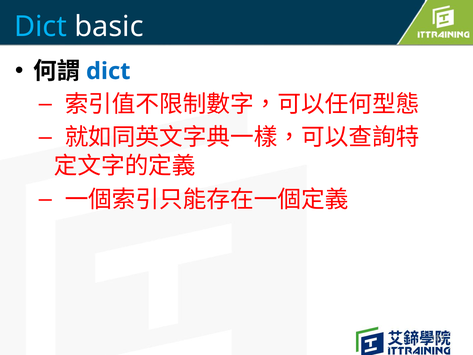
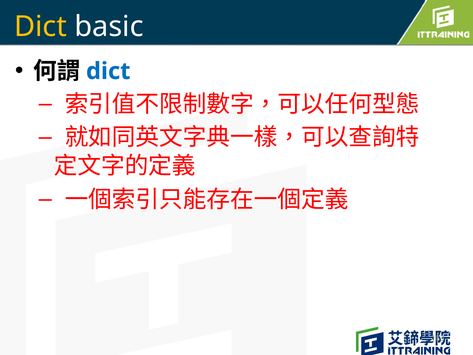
Dict colour: light blue -> yellow (40, 26)
